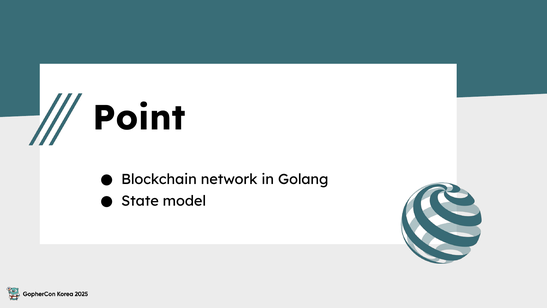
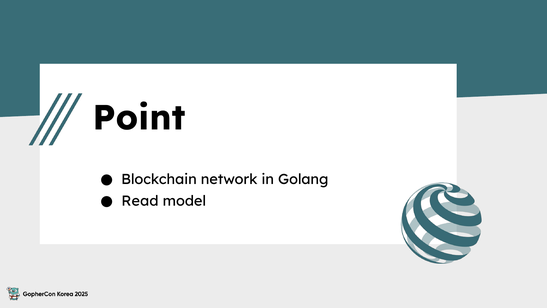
State: State -> Read (140, 201)
